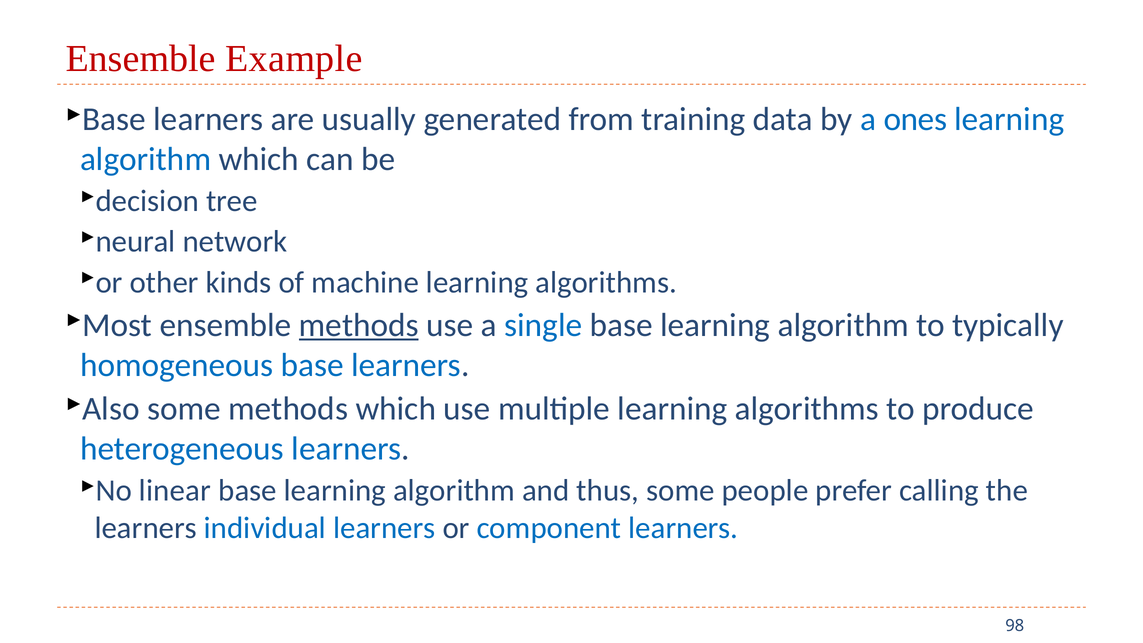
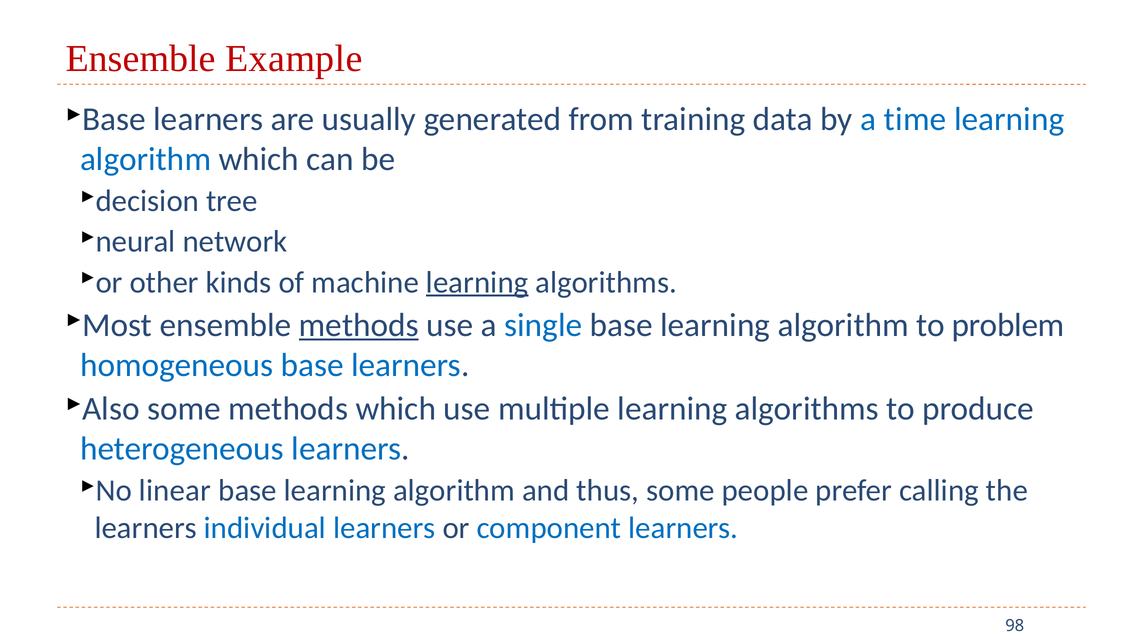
ones: ones -> time (915, 119)
learning underline: none -> present (477, 282)
typically: typically -> problem (1008, 325)
